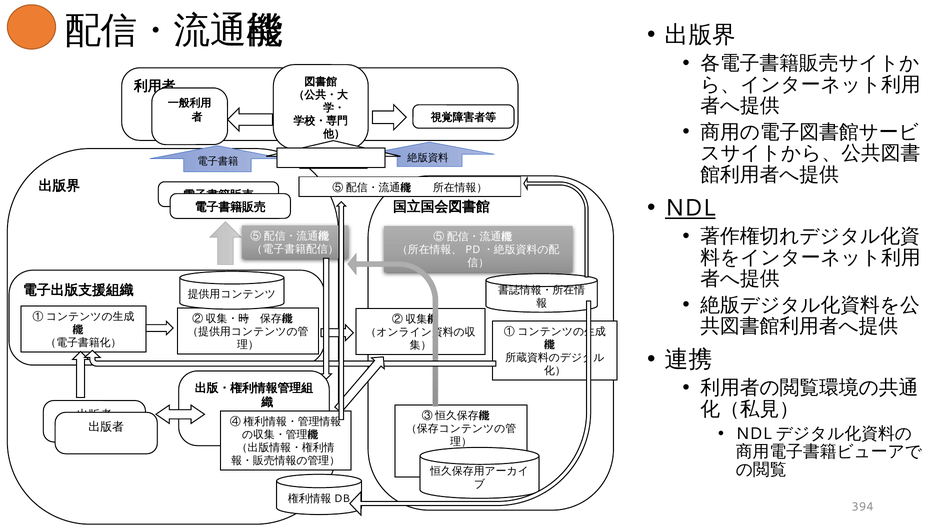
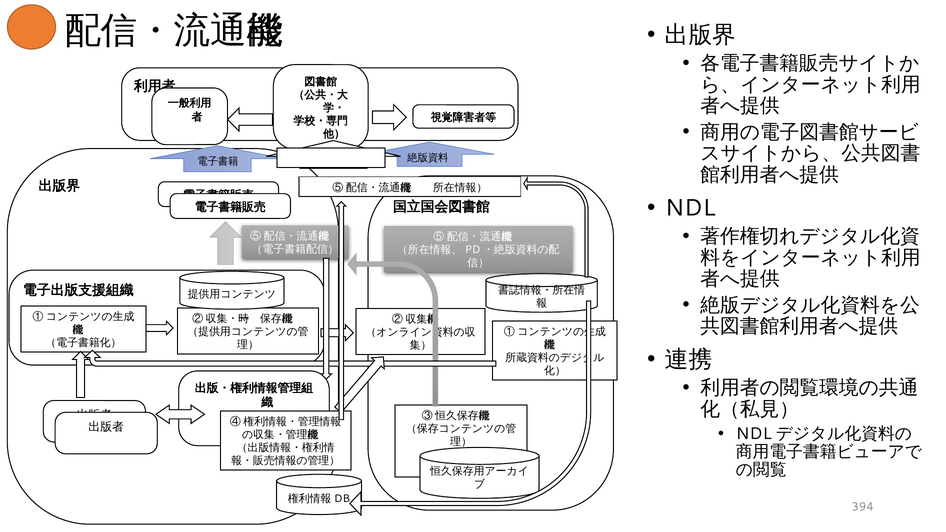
NDL underline: present -> none (690, 208)
